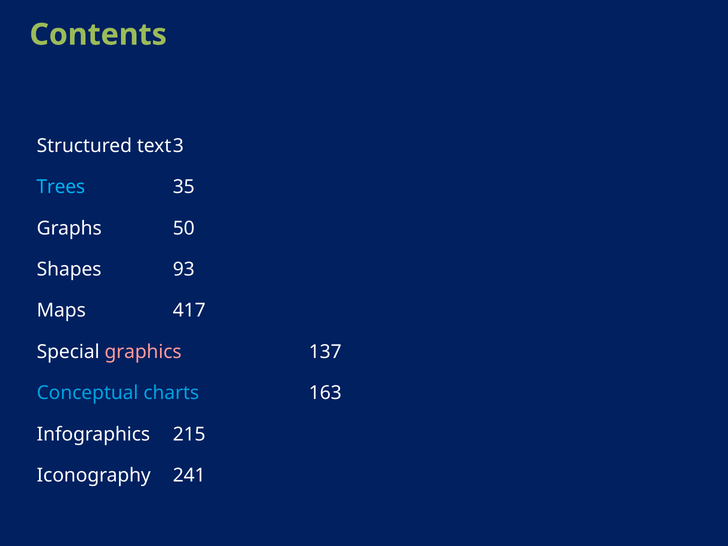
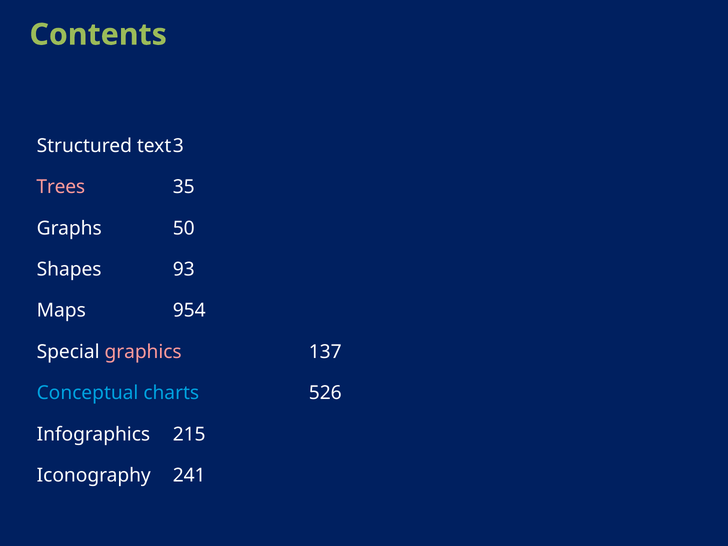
Trees colour: light blue -> pink (61, 187)
417: 417 -> 954 (189, 311)
163: 163 -> 526 (325, 393)
